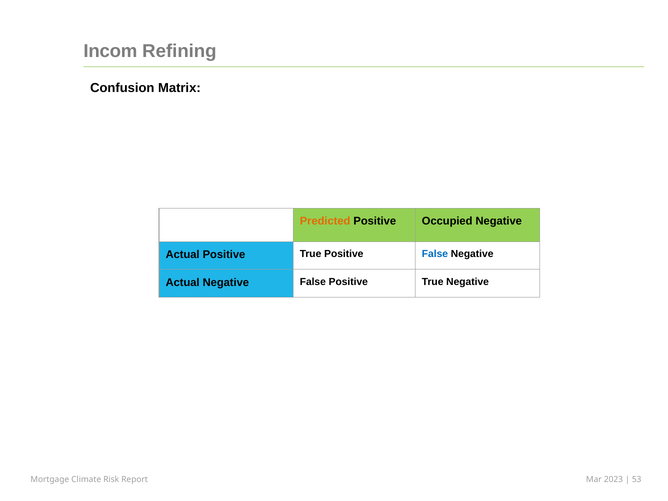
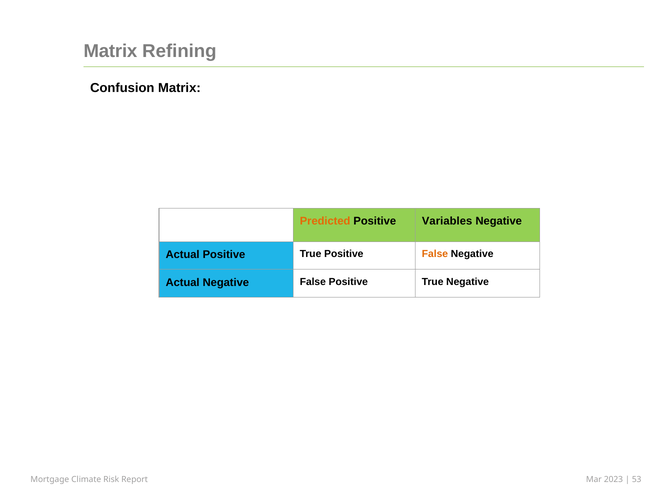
Incom: Incom -> Matrix (110, 51)
Occupied: Occupied -> Variables (447, 221)
False colour: blue -> orange (435, 254)
